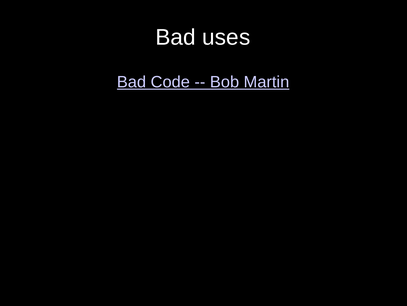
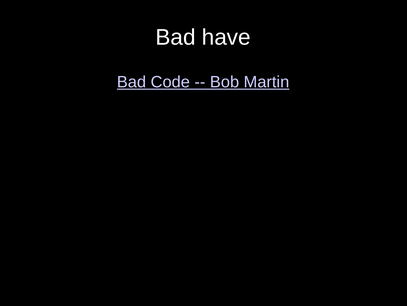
uses: uses -> have (226, 37)
